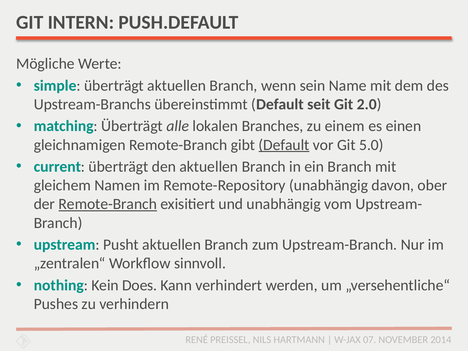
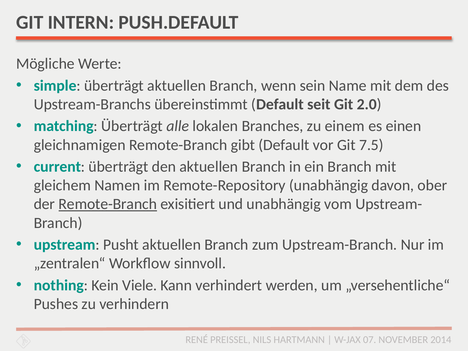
Default underline: present -> none (284, 145)
5.0: 5.0 -> 7.5 (371, 145)
Does: Does -> Viele (140, 285)
